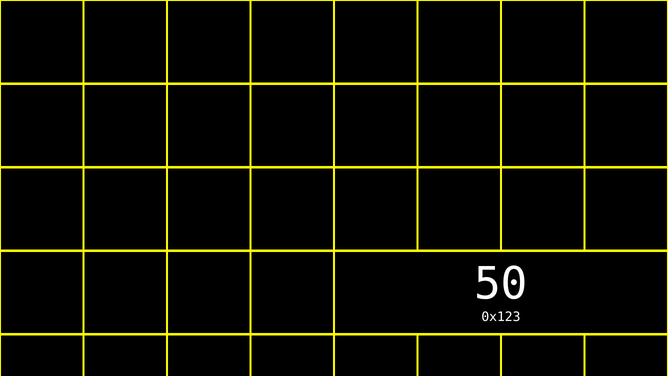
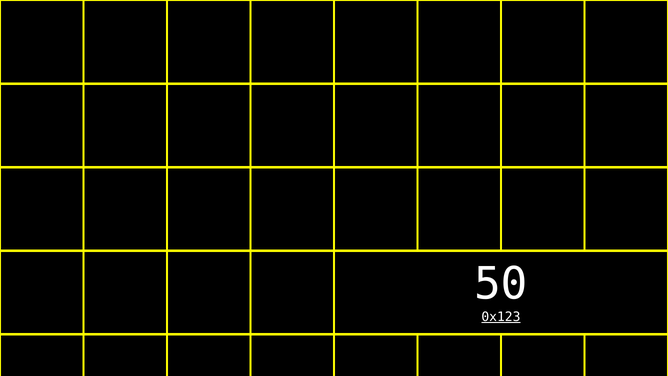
0x123 underline: none -> present (501, 317)
